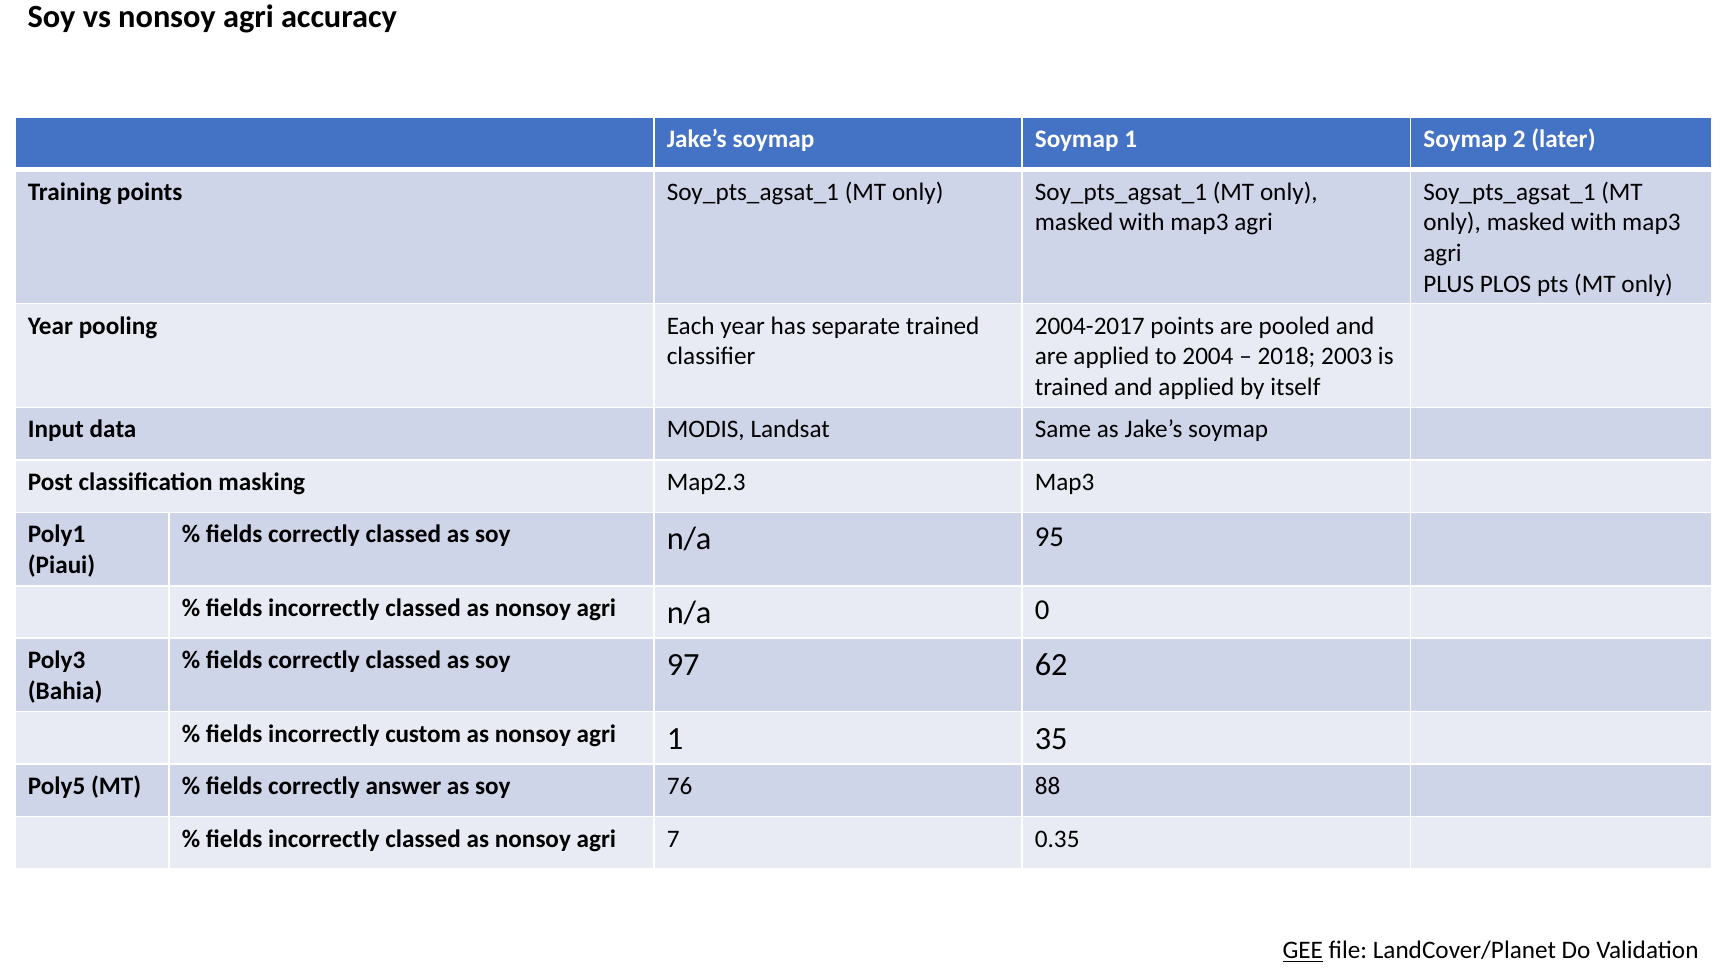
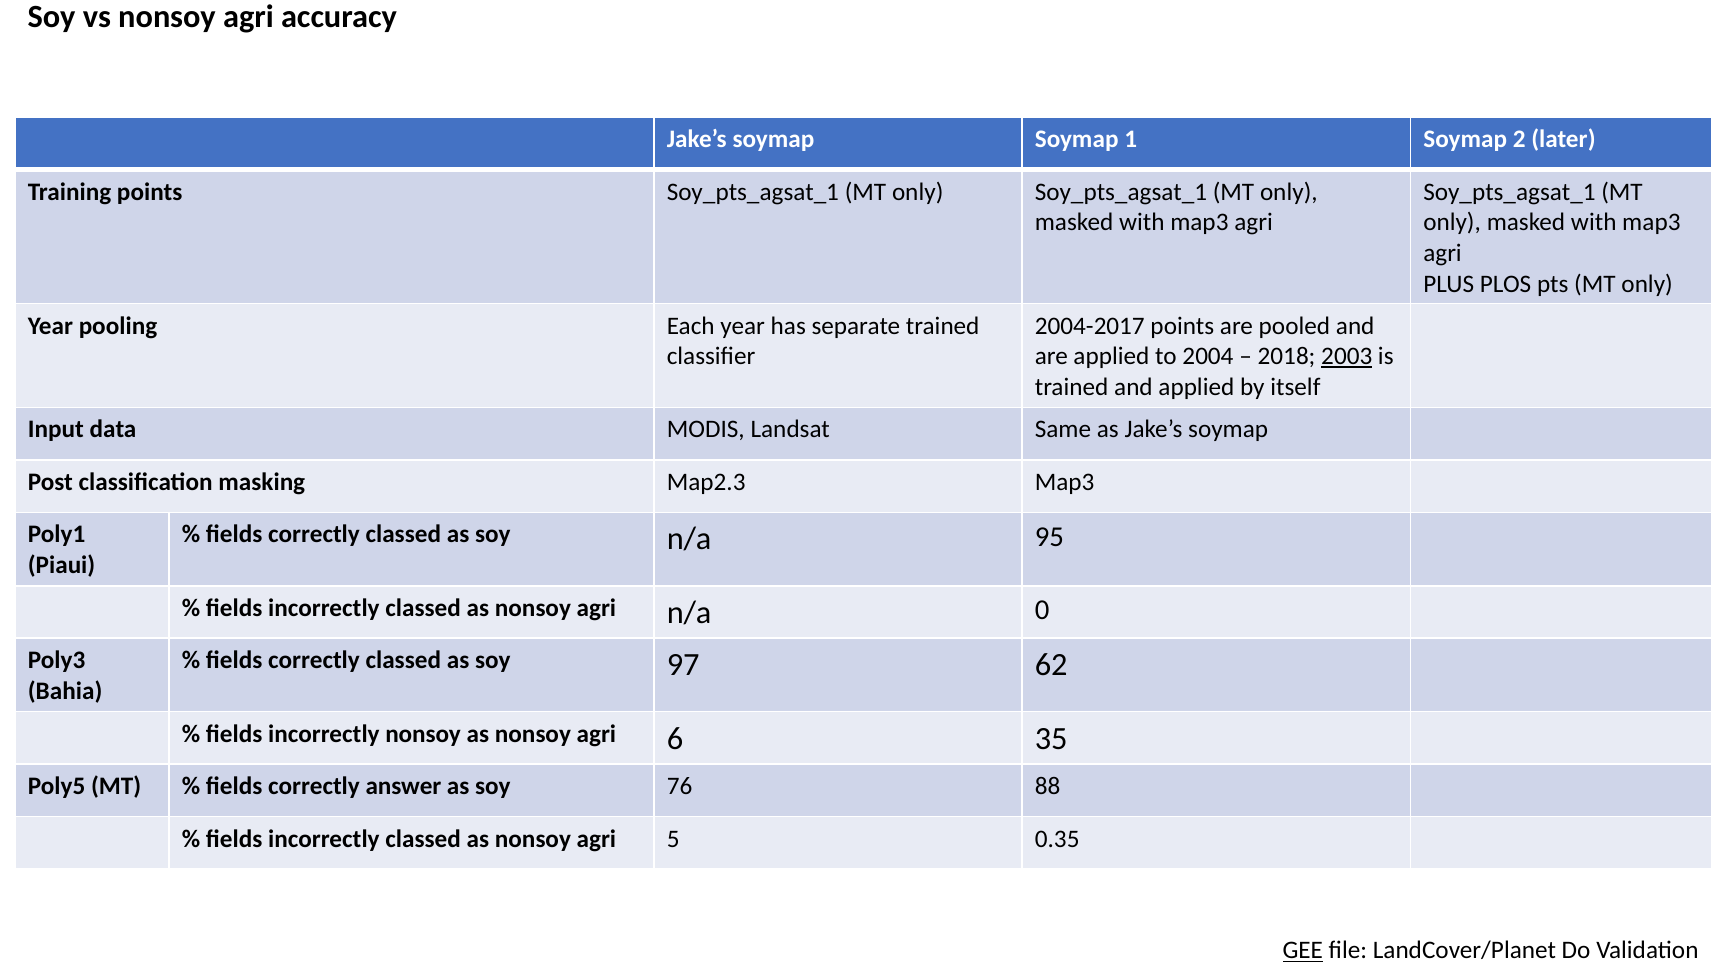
2003 underline: none -> present (1347, 357)
incorrectly custom: custom -> nonsoy (423, 734)
agri 1: 1 -> 6 (675, 739)
7: 7 -> 5 (673, 839)
